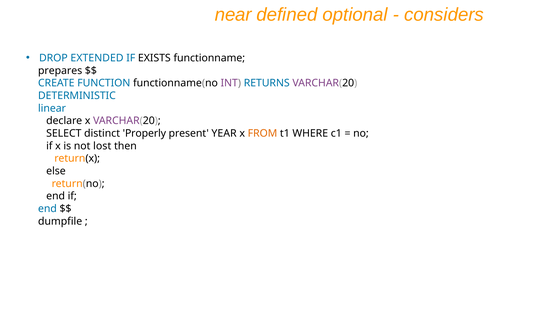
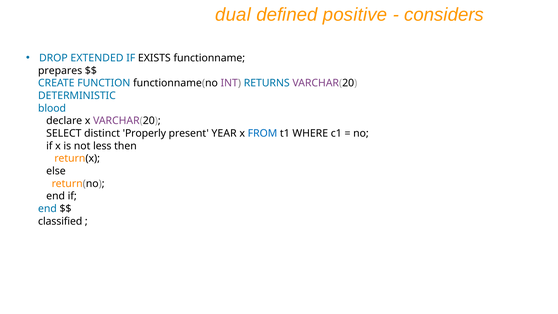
near: near -> dual (233, 15)
optional: optional -> positive (355, 15)
linear: linear -> blood (52, 108)
FROM colour: orange -> blue (262, 133)
lost: lost -> less (102, 146)
dumpfile: dumpfile -> classified (60, 221)
